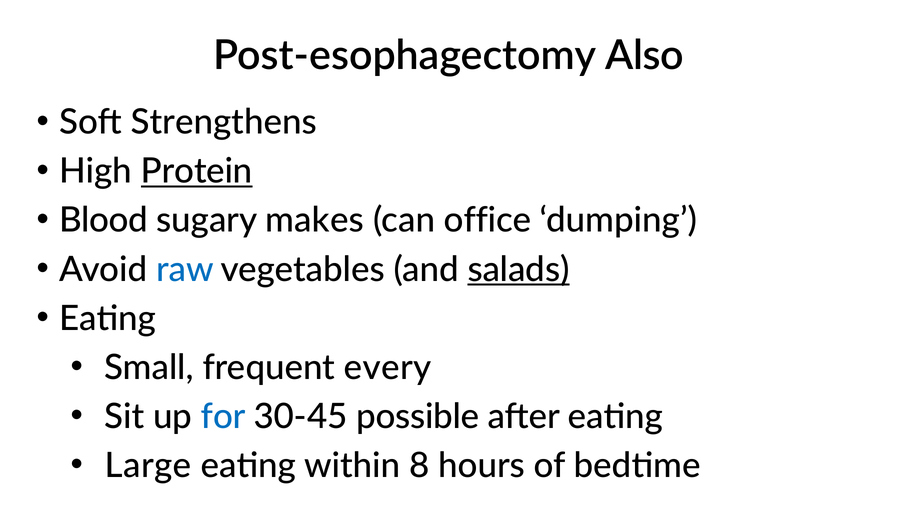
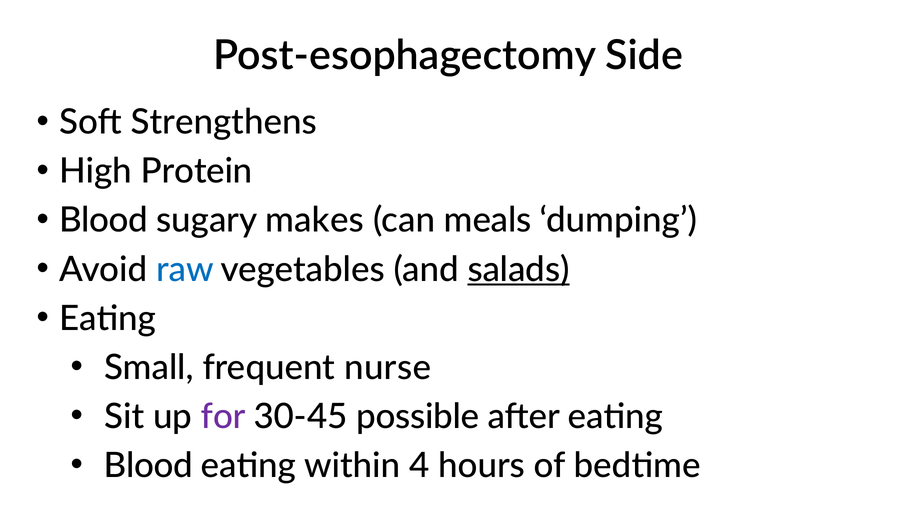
Also: Also -> Side (644, 56)
Protein underline: present -> none (197, 171)
office: office -> meals (488, 220)
every: every -> nurse (388, 367)
for colour: blue -> purple (223, 416)
Large: Large -> Blood (149, 465)
8: 8 -> 4 (419, 465)
